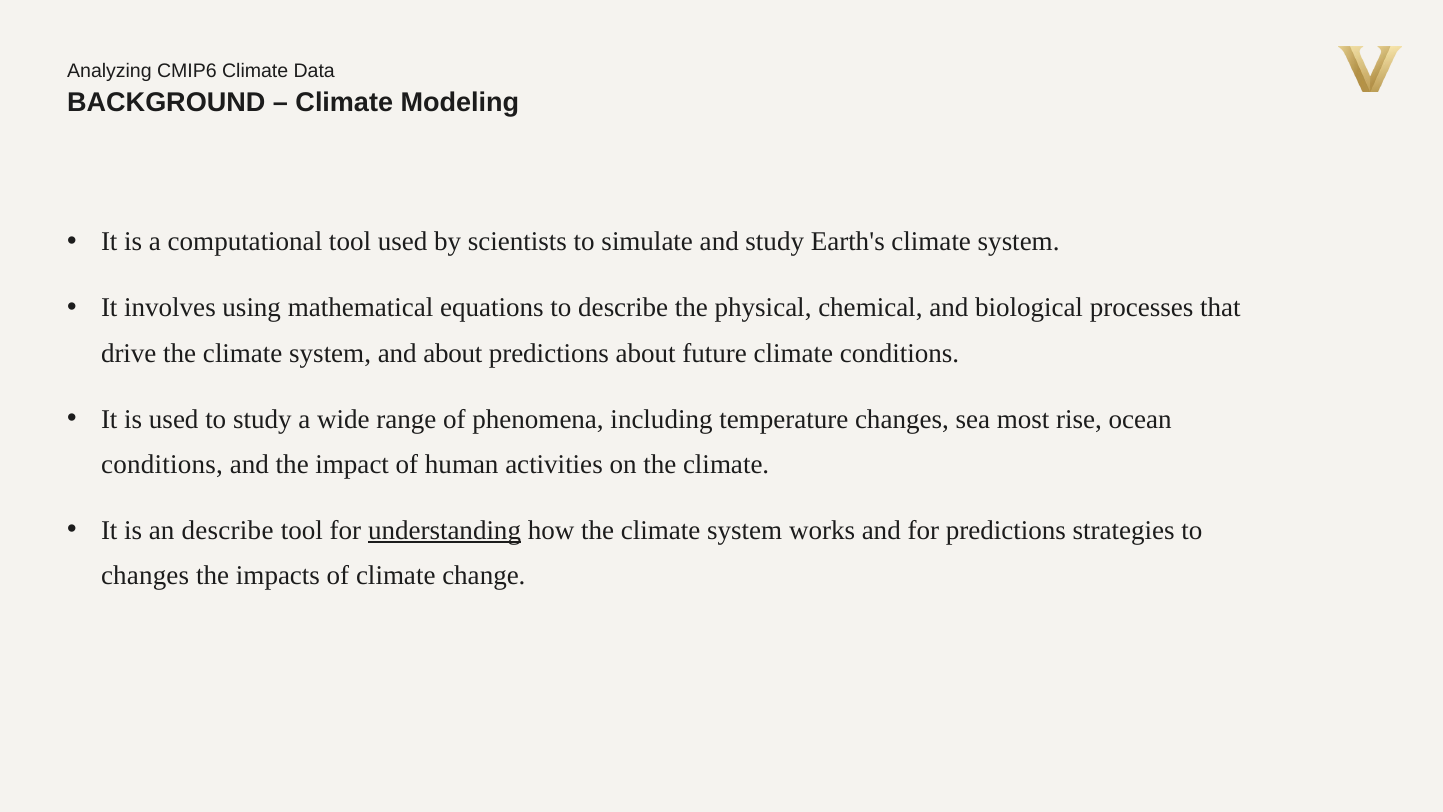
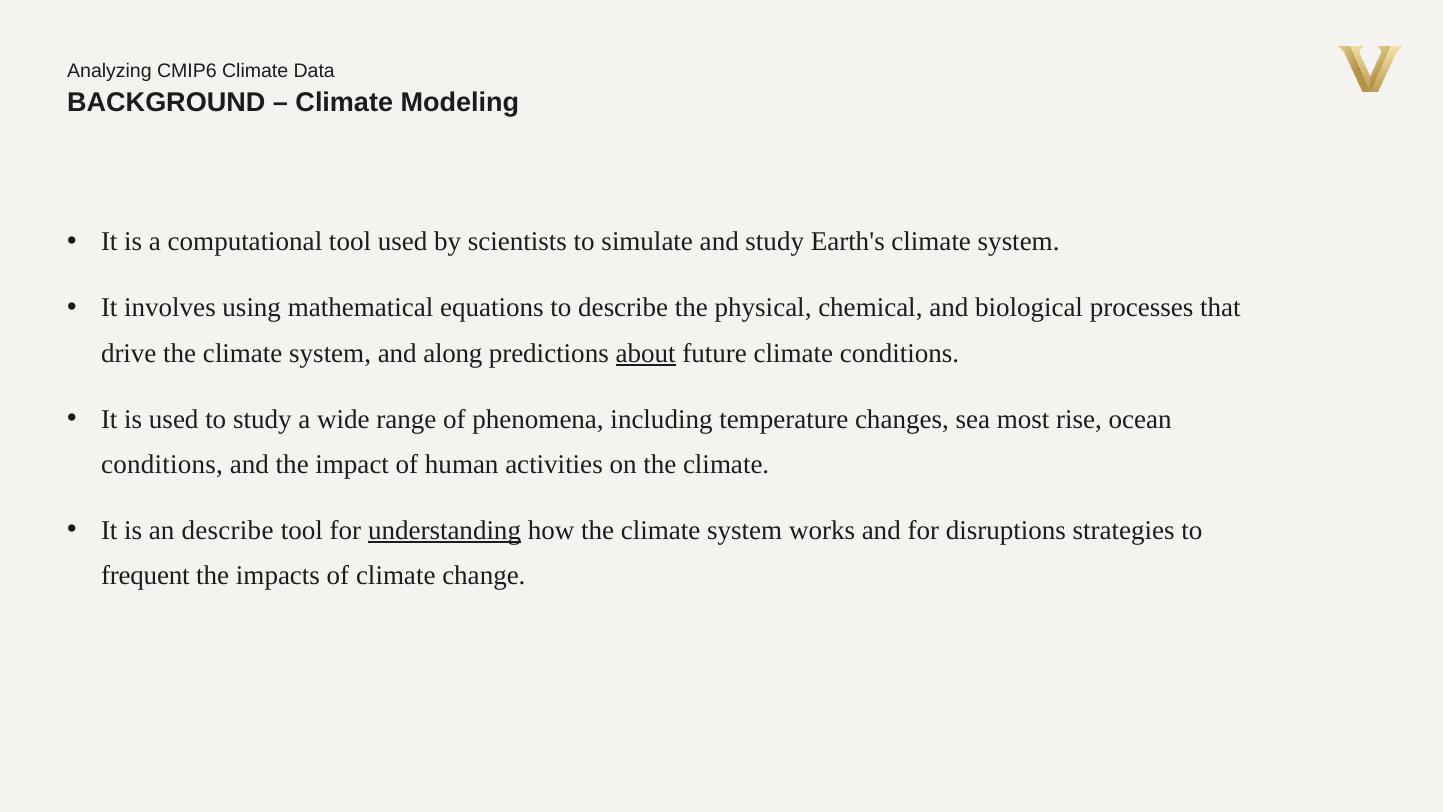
and about: about -> along (453, 353)
about underline: none -> present (646, 353)
for predictions: predictions -> disruptions (1006, 530)
changes: changes -> frequent (145, 575)
